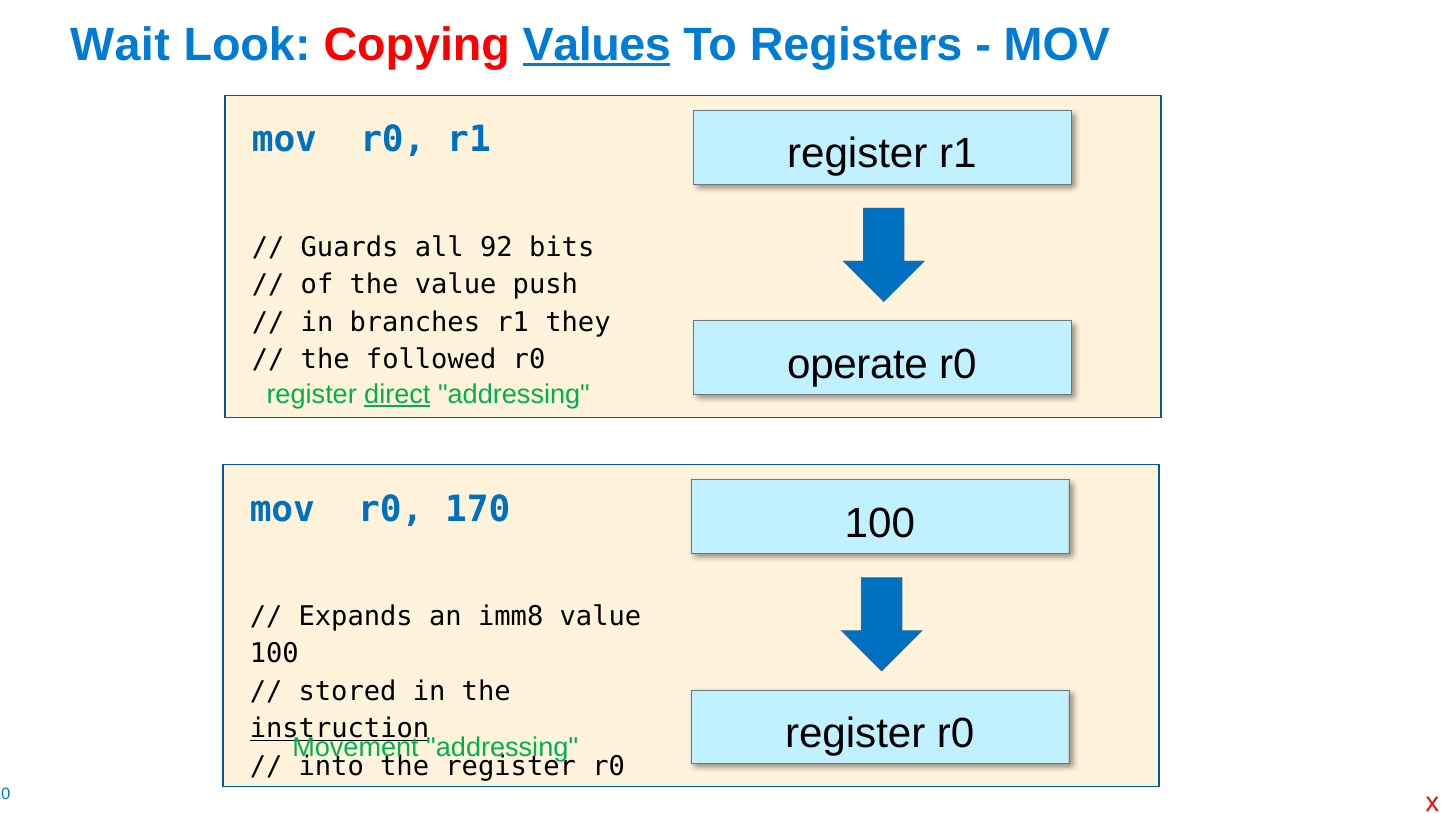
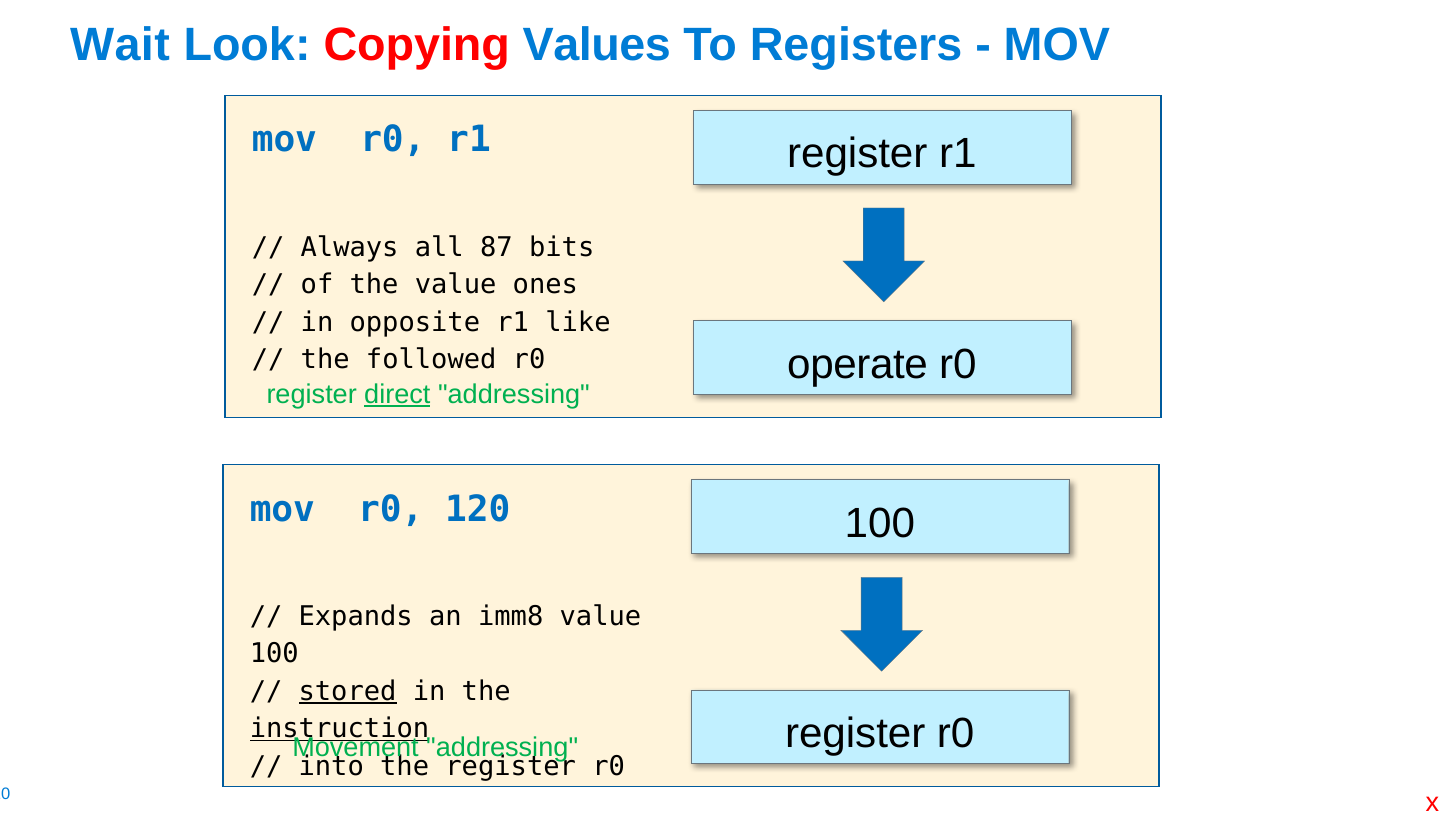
Values underline: present -> none (597, 45)
Guards: Guards -> Always (350, 247)
92: 92 -> 87 (496, 247)
push: push -> ones (545, 284)
branches: branches -> opposite (415, 322)
they: they -> like (578, 322)
170: 170 -> 120 (478, 509)
stored underline: none -> present (348, 691)
